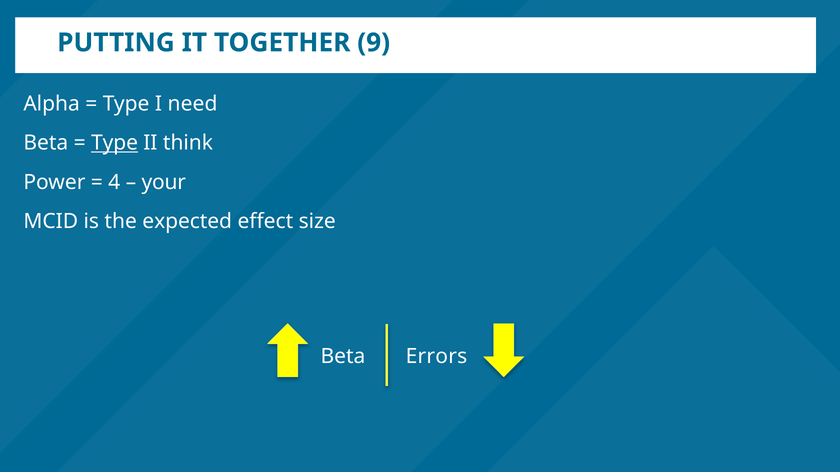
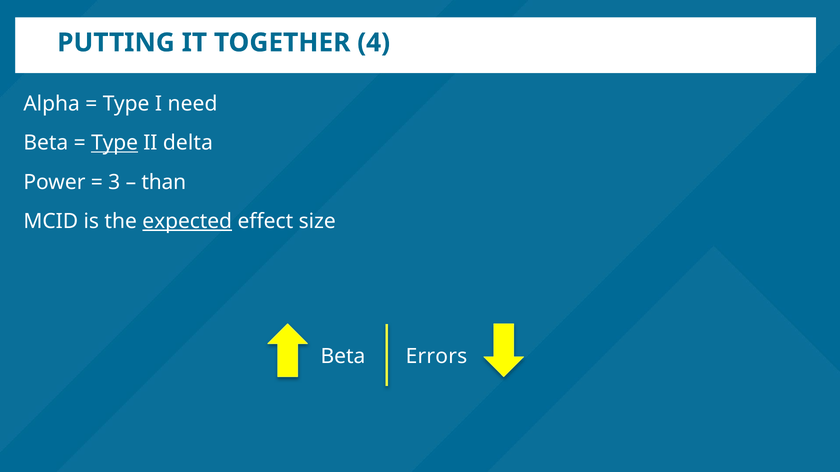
9: 9 -> 4 (374, 43)
think: think -> delta (188, 143)
4: 4 -> 3 (114, 182)
your: your -> than (164, 182)
expected underline: none -> present (187, 222)
